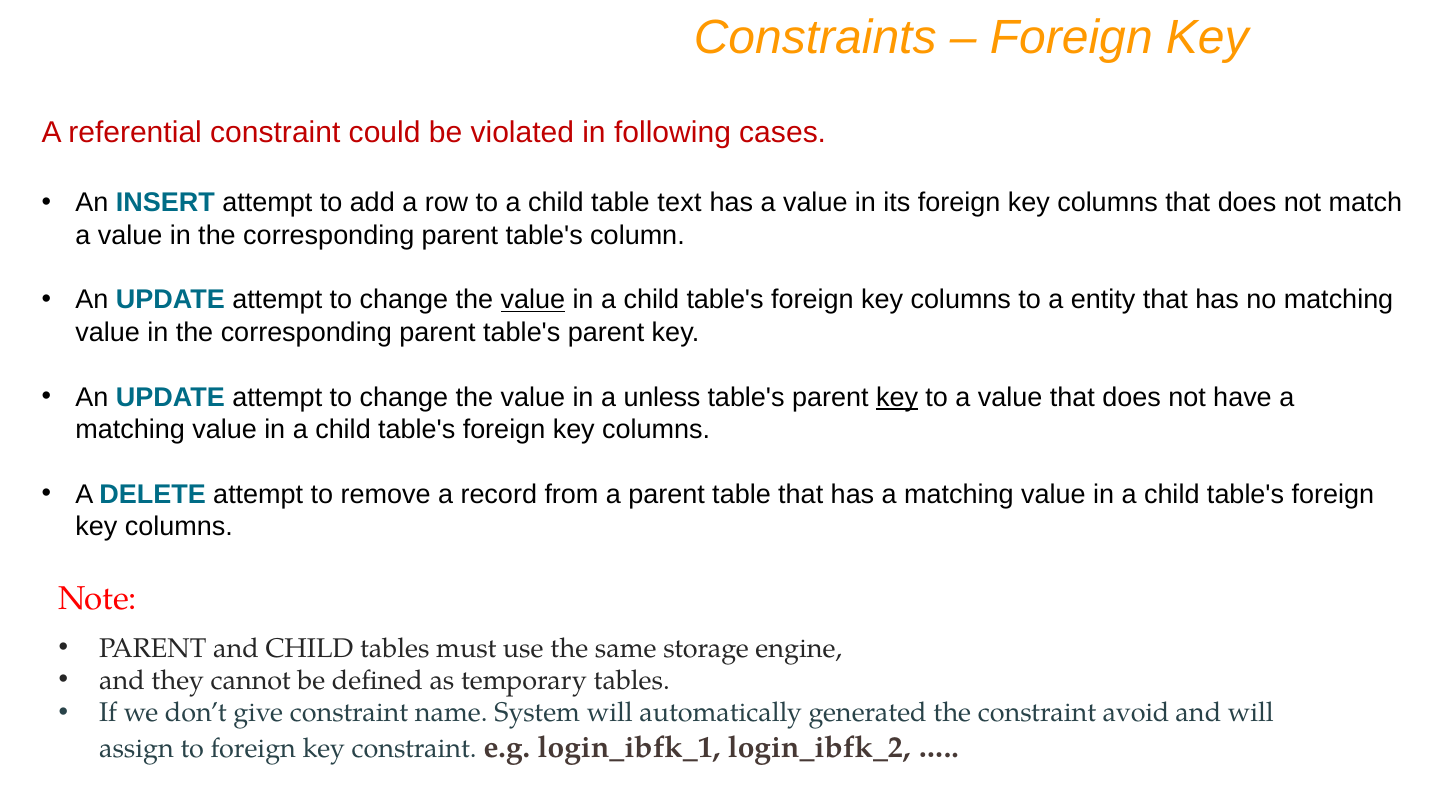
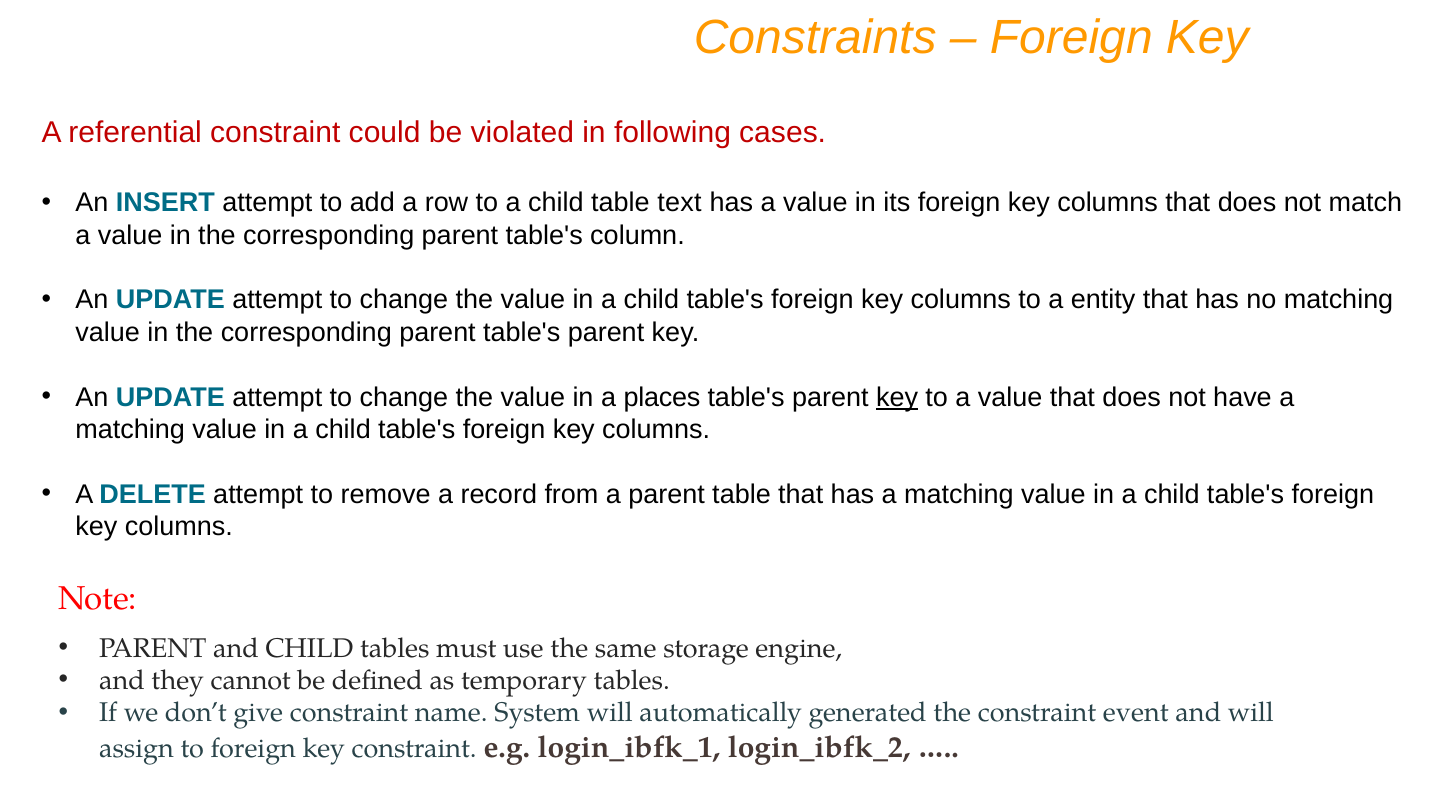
value underline: present -> none (533, 300)
unless: unless -> places (662, 397)
avoid: avoid -> event (1136, 713)
